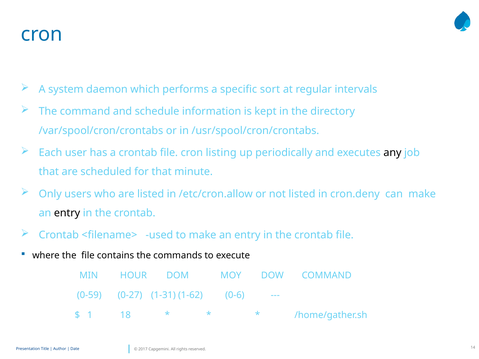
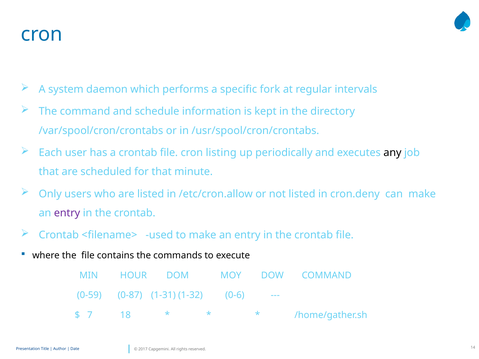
sort: sort -> fork (270, 89)
entry colour: black -> purple (67, 213)
0-27: 0-27 -> 0-87 (130, 295)
1-62: 1-62 -> 1-32 (190, 295)
1: 1 -> 7 (90, 315)
